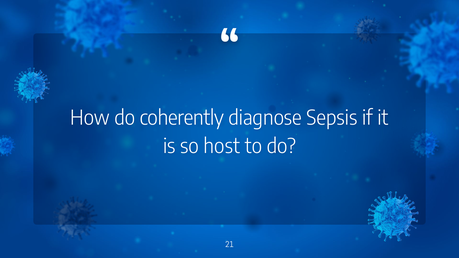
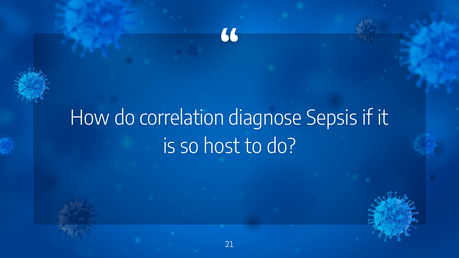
coherently: coherently -> correlation (182, 118)
